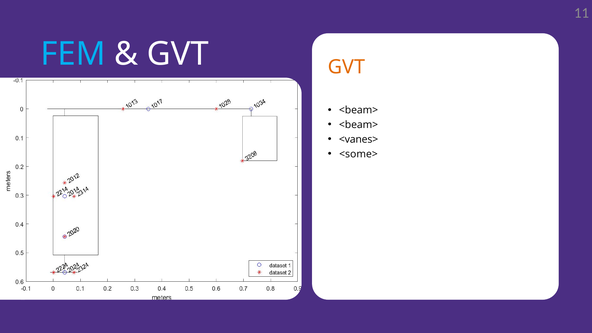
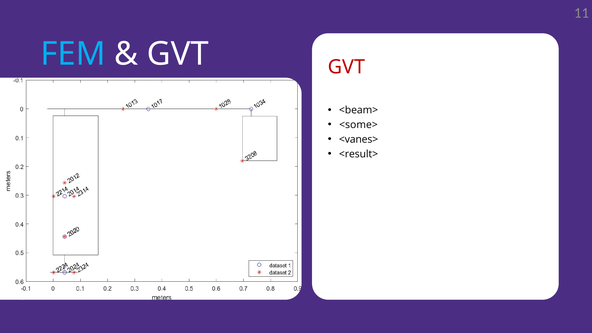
GVT colour: orange -> red (346, 67)
<beam>: <beam> -> <some> (358, 125)
<some>: <some> -> <result> (359, 154)
